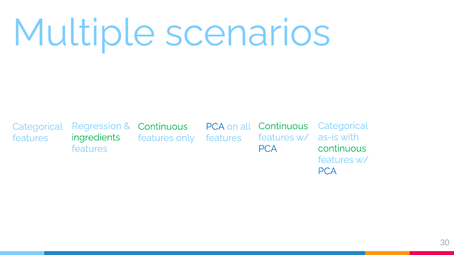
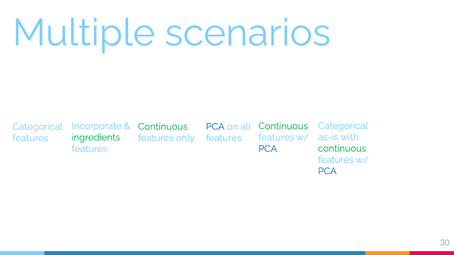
Regression: Regression -> Incorporate (97, 126)
